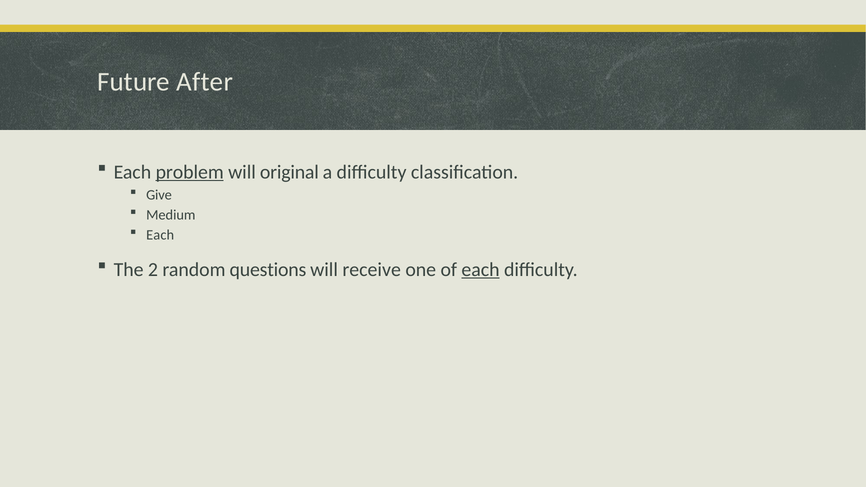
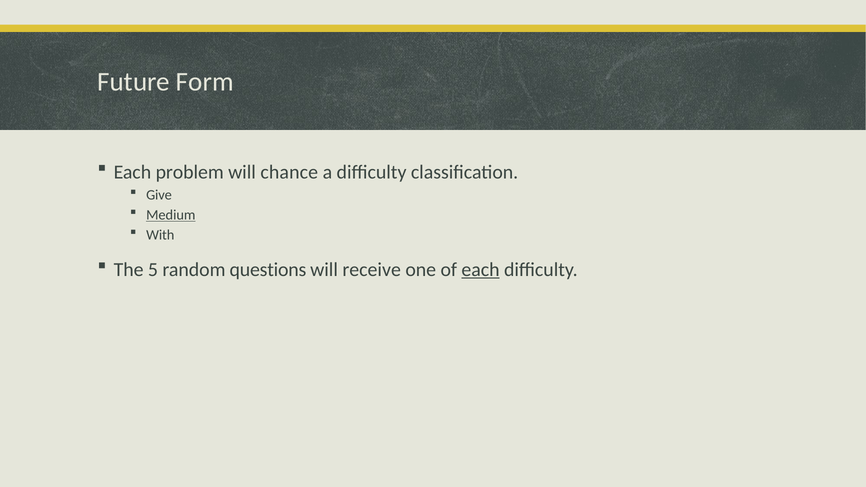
After: After -> Form (205, 82)
problem underline: present -> none (190, 172)
original: original -> chance (289, 172)
Medium underline: none -> present (171, 215)
Each: Each -> With (160, 235)
2: 2 -> 5 (153, 270)
